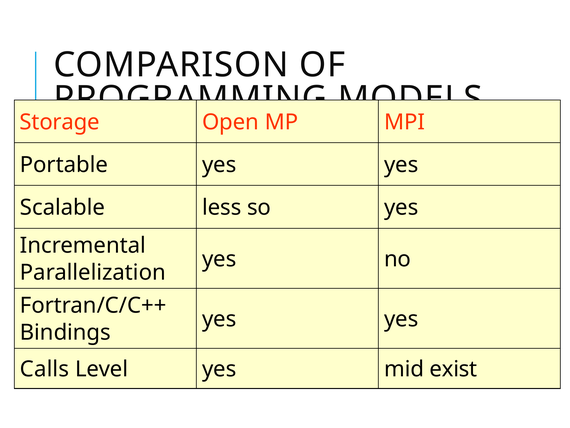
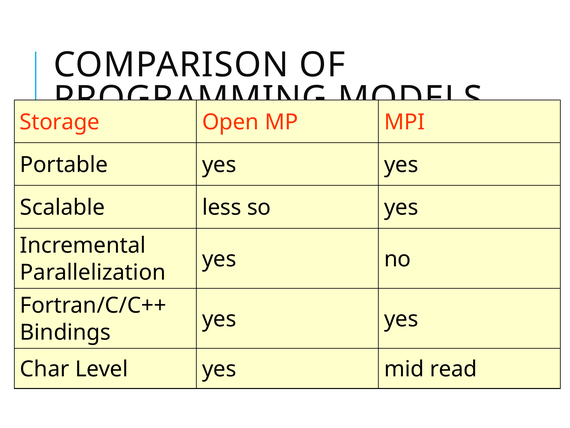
Calls: Calls -> Char (45, 369)
exist: exist -> read (453, 369)
